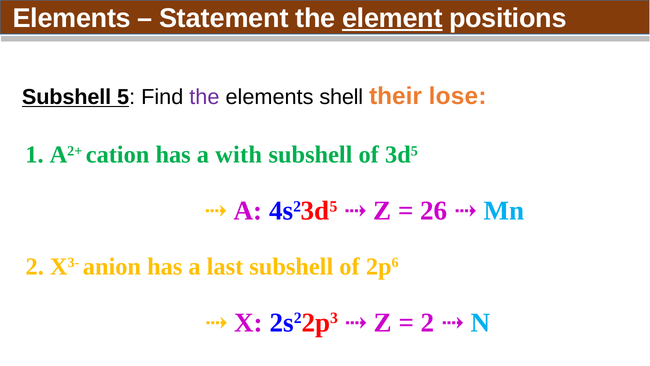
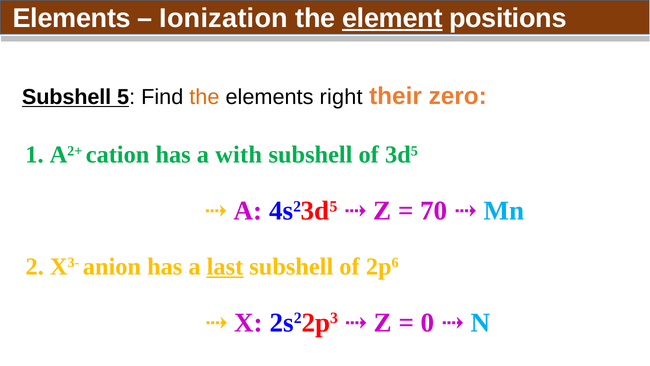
Statement: Statement -> Ionization (224, 18)
the colour: purple -> orange (204, 97)
shell: shell -> right (341, 97)
lose: lose -> zero (458, 96)
26: 26 -> 70 (434, 211)
last underline: none -> present (225, 266)
2: 2 -> 0 (428, 322)
